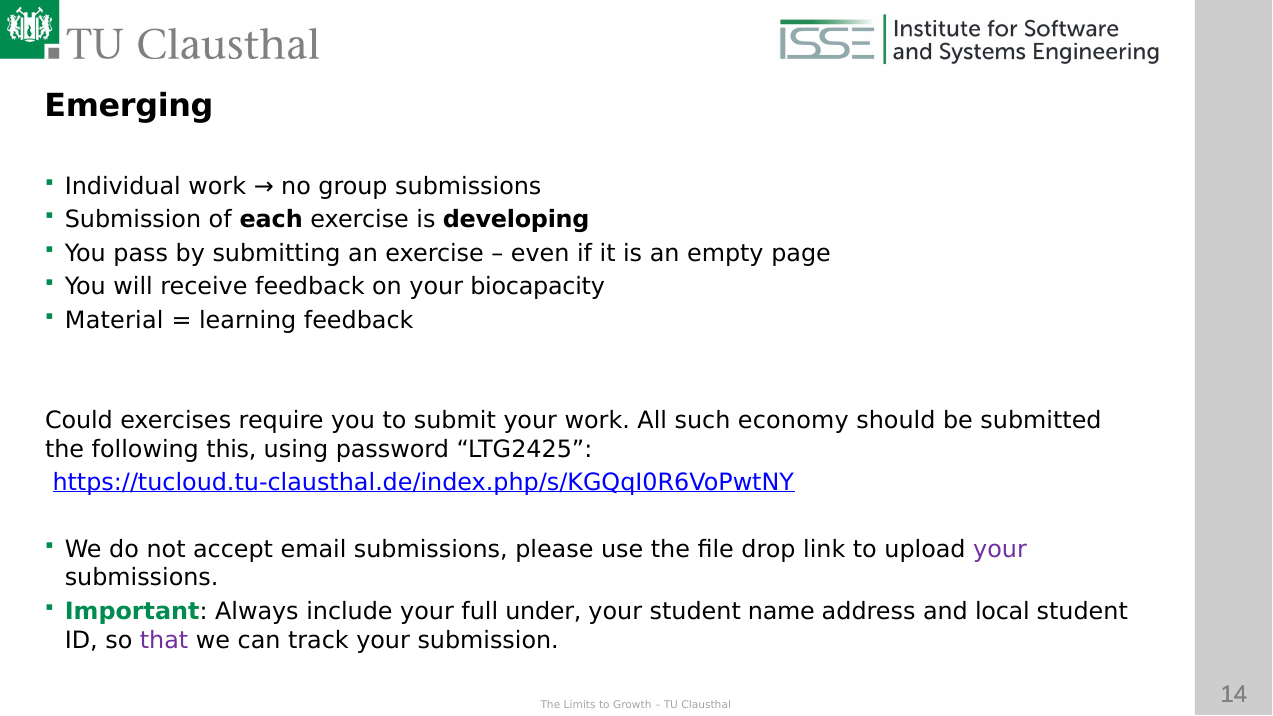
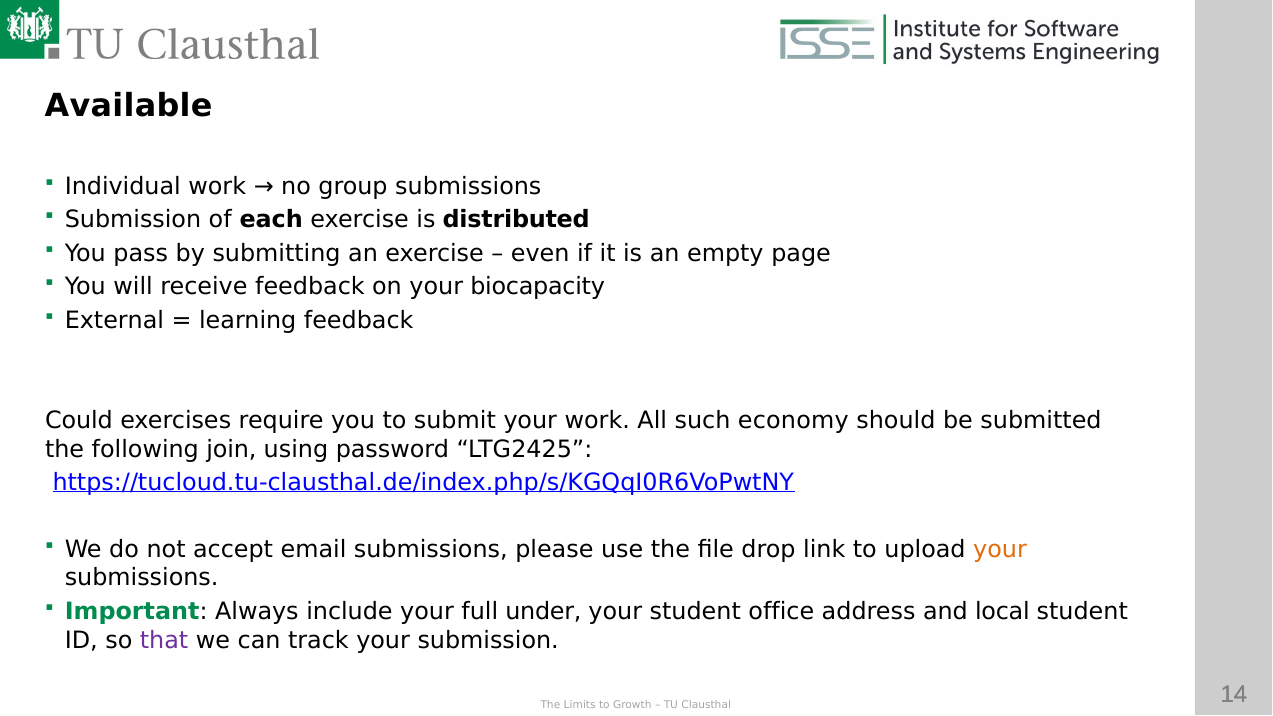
Emerging: Emerging -> Available (129, 106)
developing: developing -> distributed (516, 220)
Material: Material -> External (114, 320)
this: this -> join (231, 449)
your colour: purple -> orange (1000, 549)
name: name -> office (781, 612)
